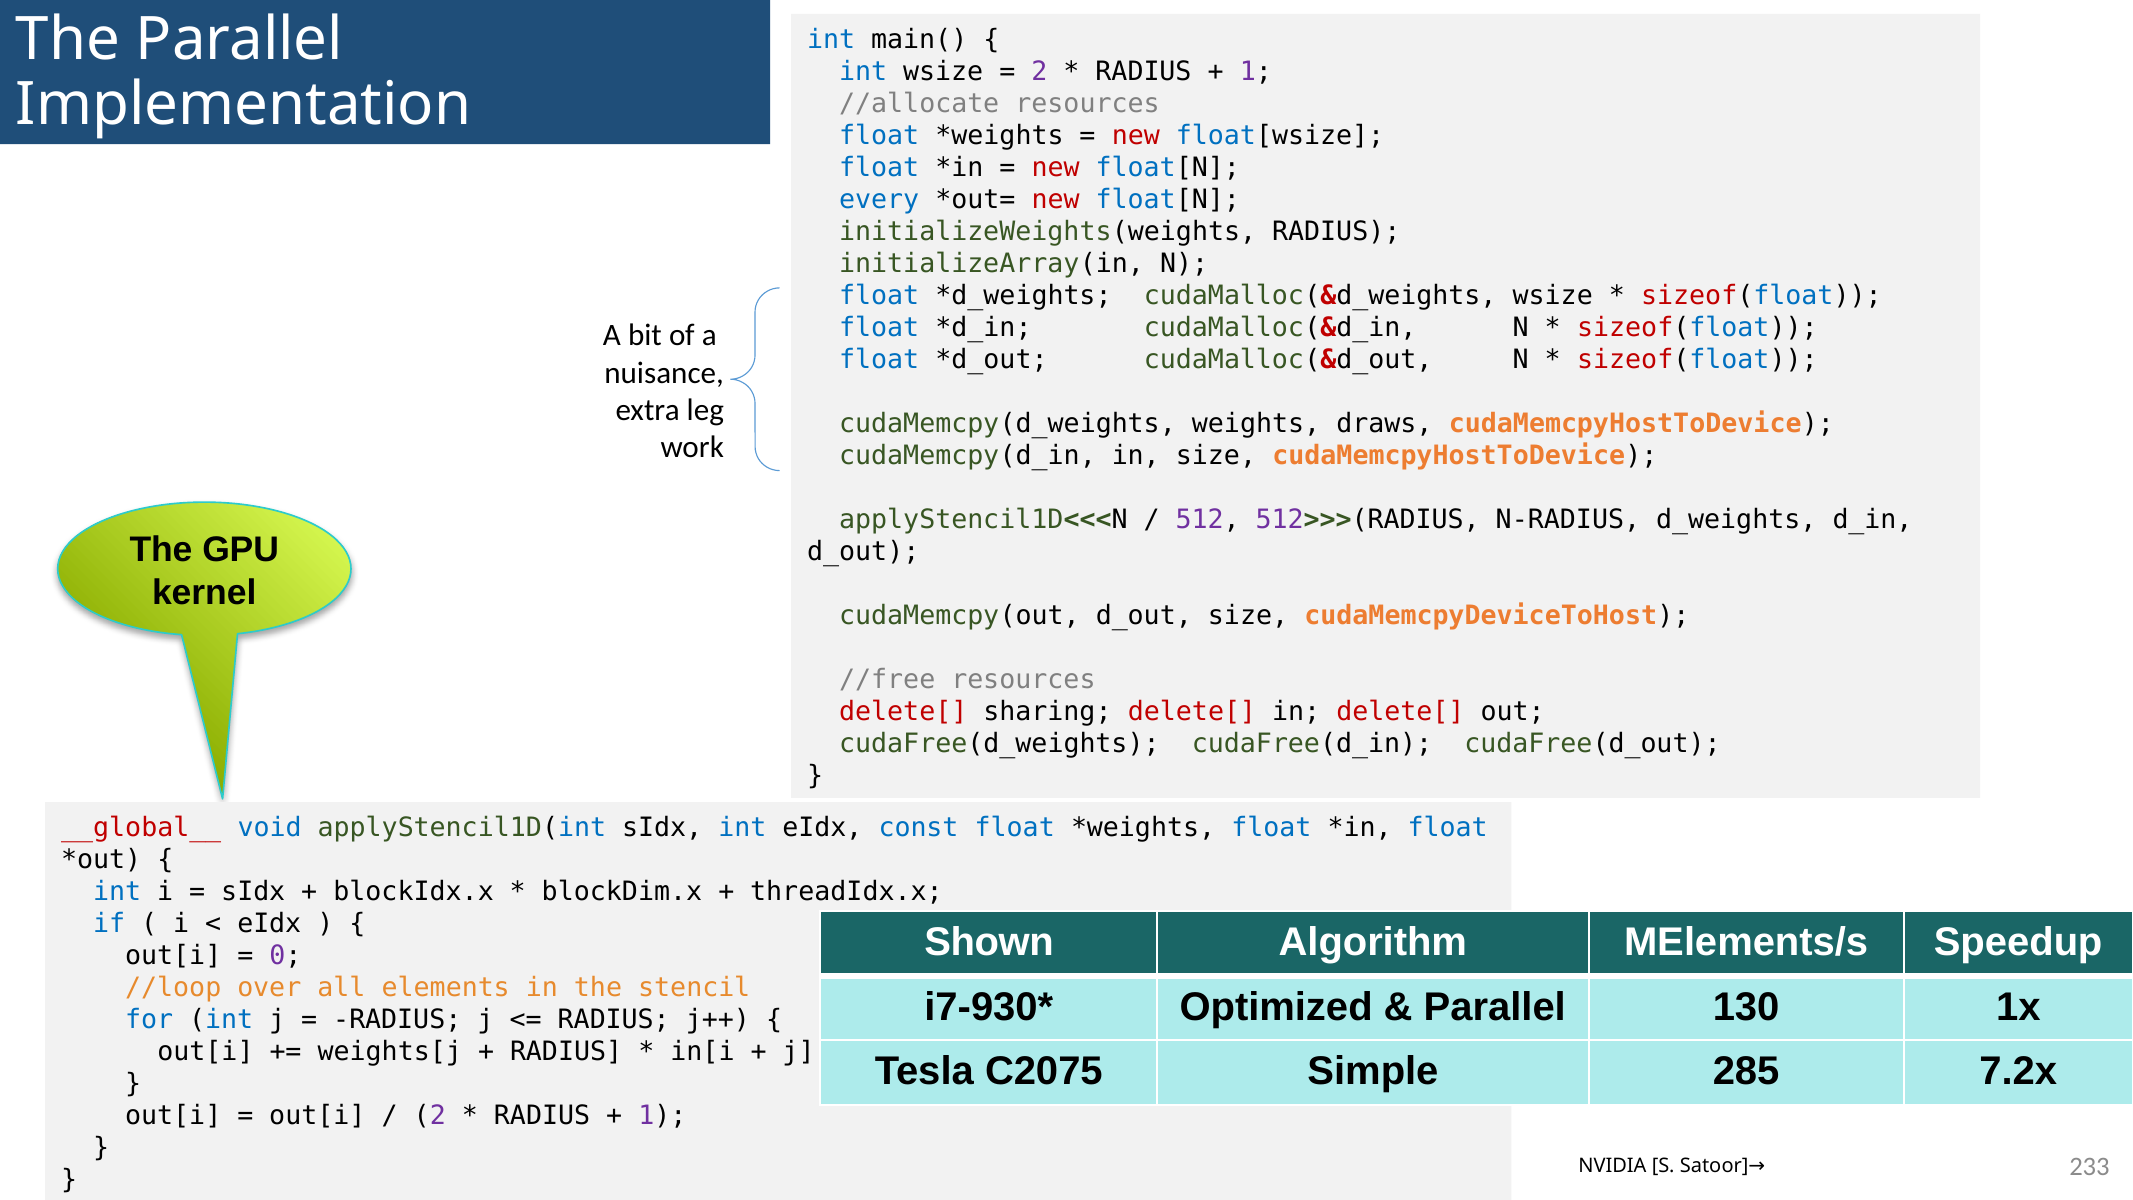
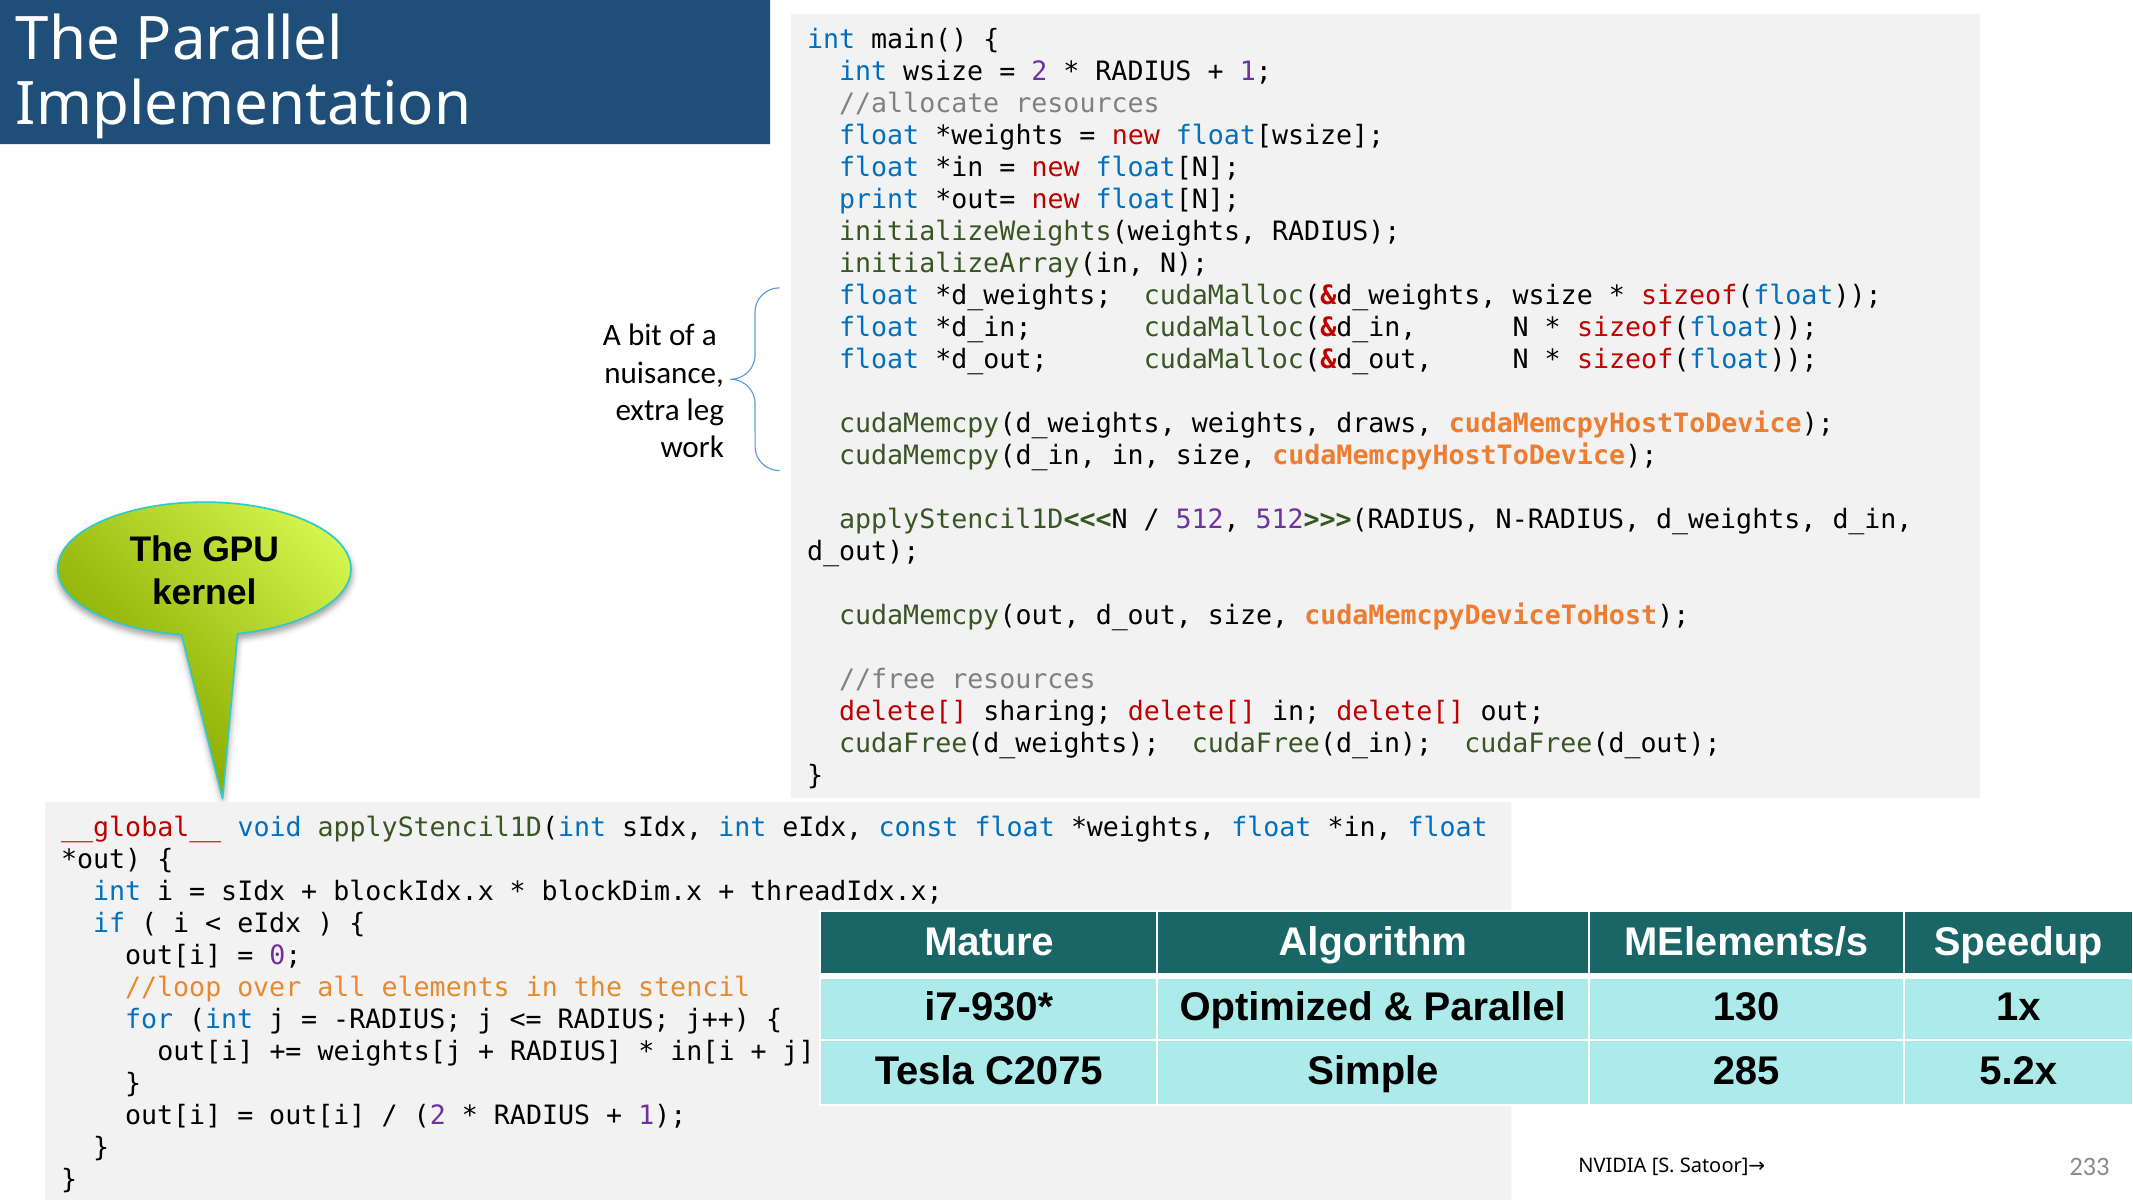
every: every -> print (879, 200)
Shown: Shown -> Mature (989, 942)
7.2x: 7.2x -> 5.2x (2018, 1071)
